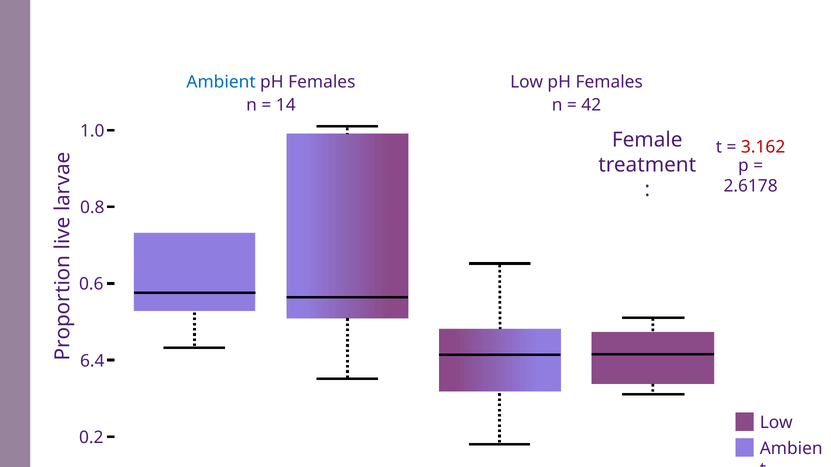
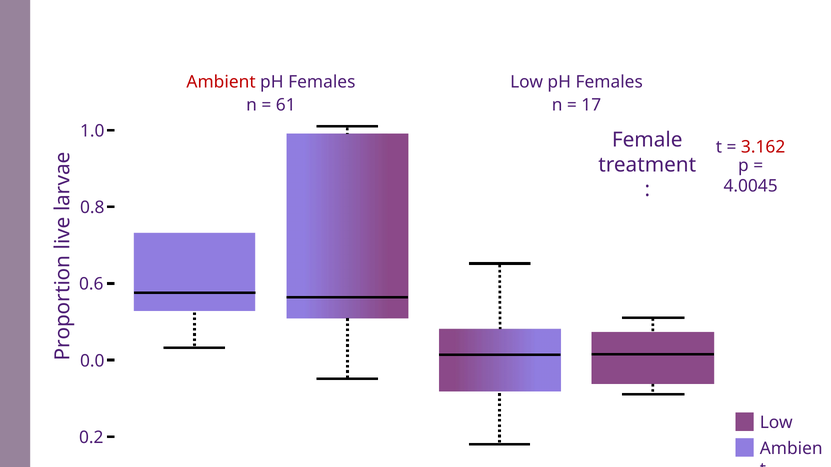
Ambient colour: blue -> red (221, 82)
14: 14 -> 61 (286, 105)
42: 42 -> 17 (591, 105)
2.6178: 2.6178 -> 4.0045 (751, 186)
6.4: 6.4 -> 0.0 (92, 361)
